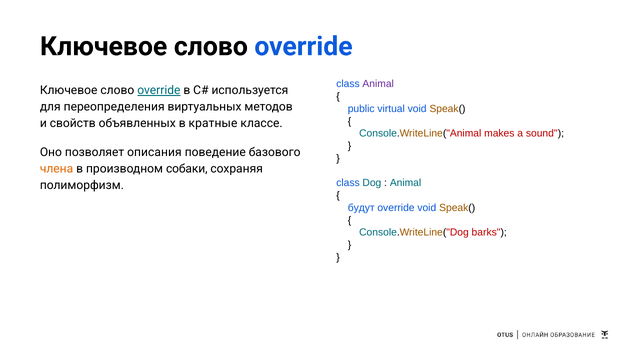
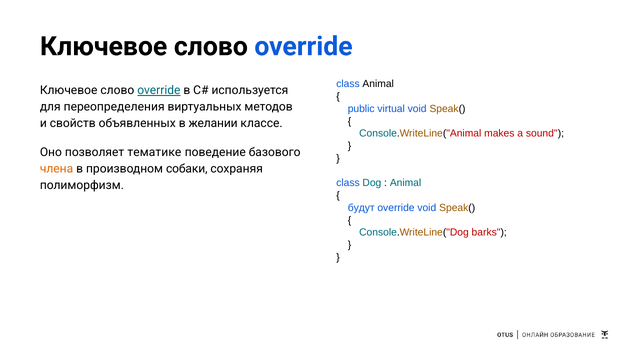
Animal colour: purple -> black (378, 84)
кратные: кратные -> желании (213, 123)
описания: описания -> тематике (154, 152)
